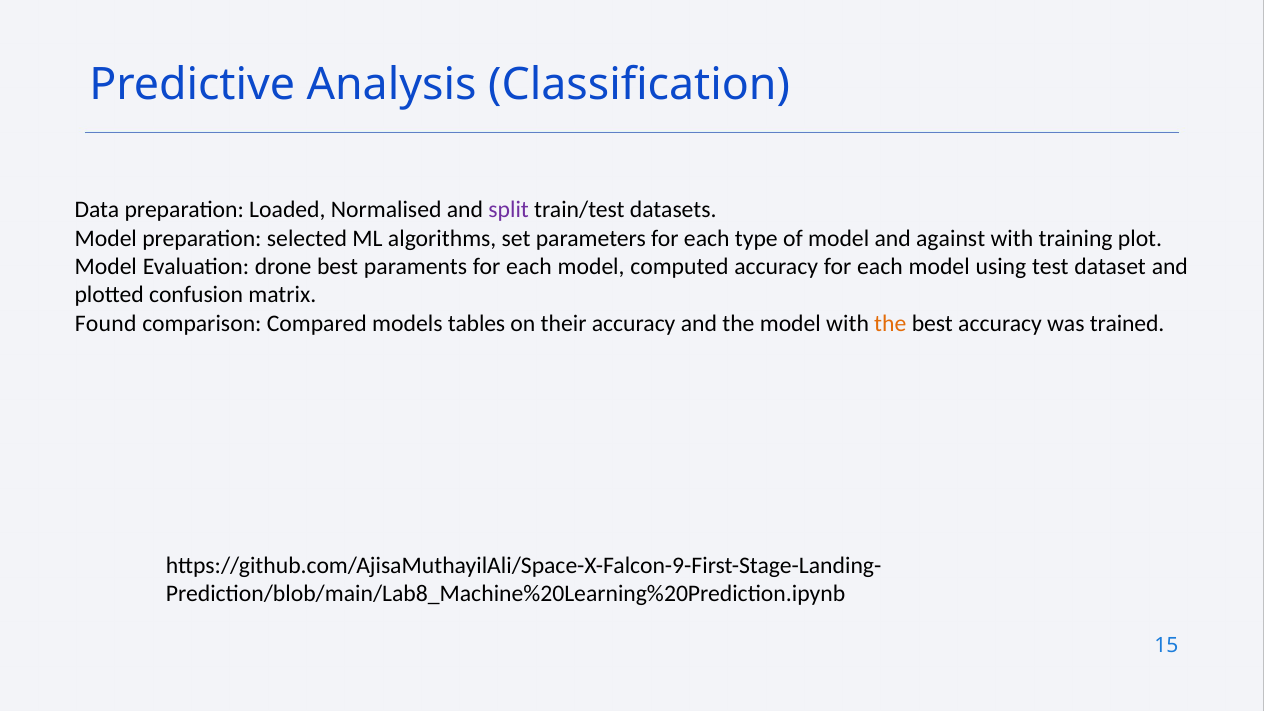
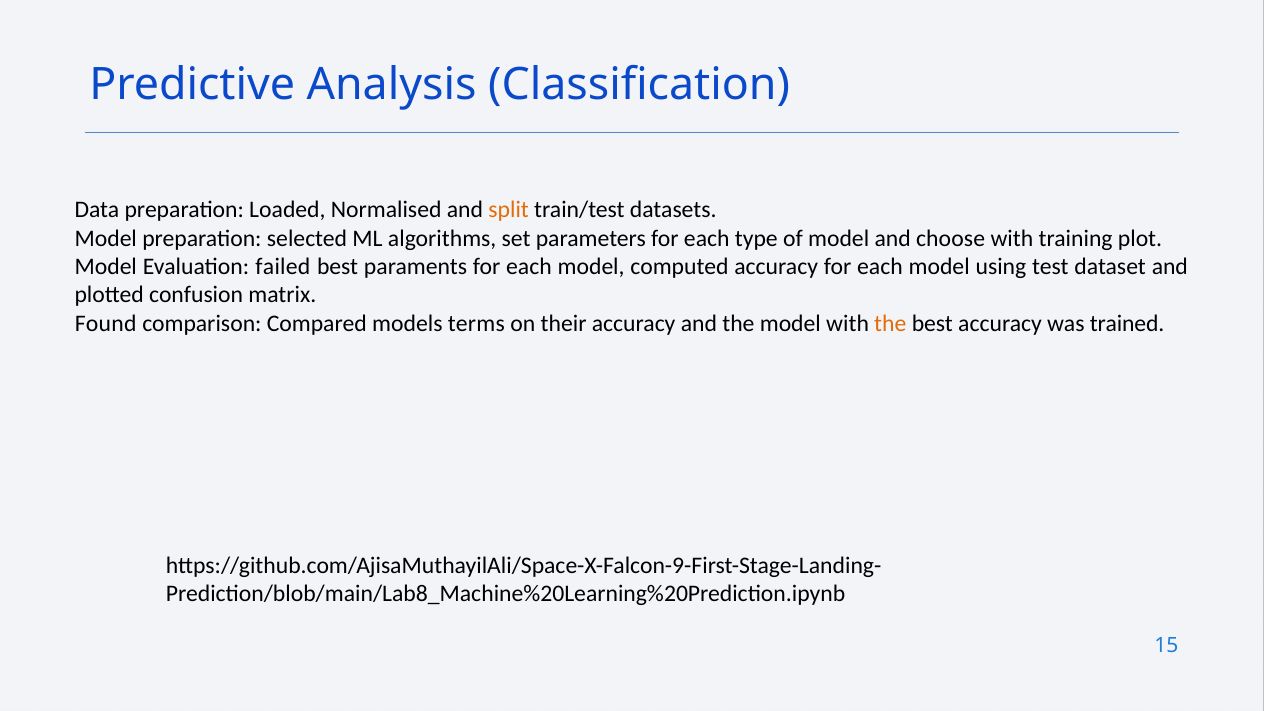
split colour: purple -> orange (509, 210)
against: against -> choose (951, 238)
drone: drone -> failed (283, 267)
tables: tables -> terms (476, 324)
